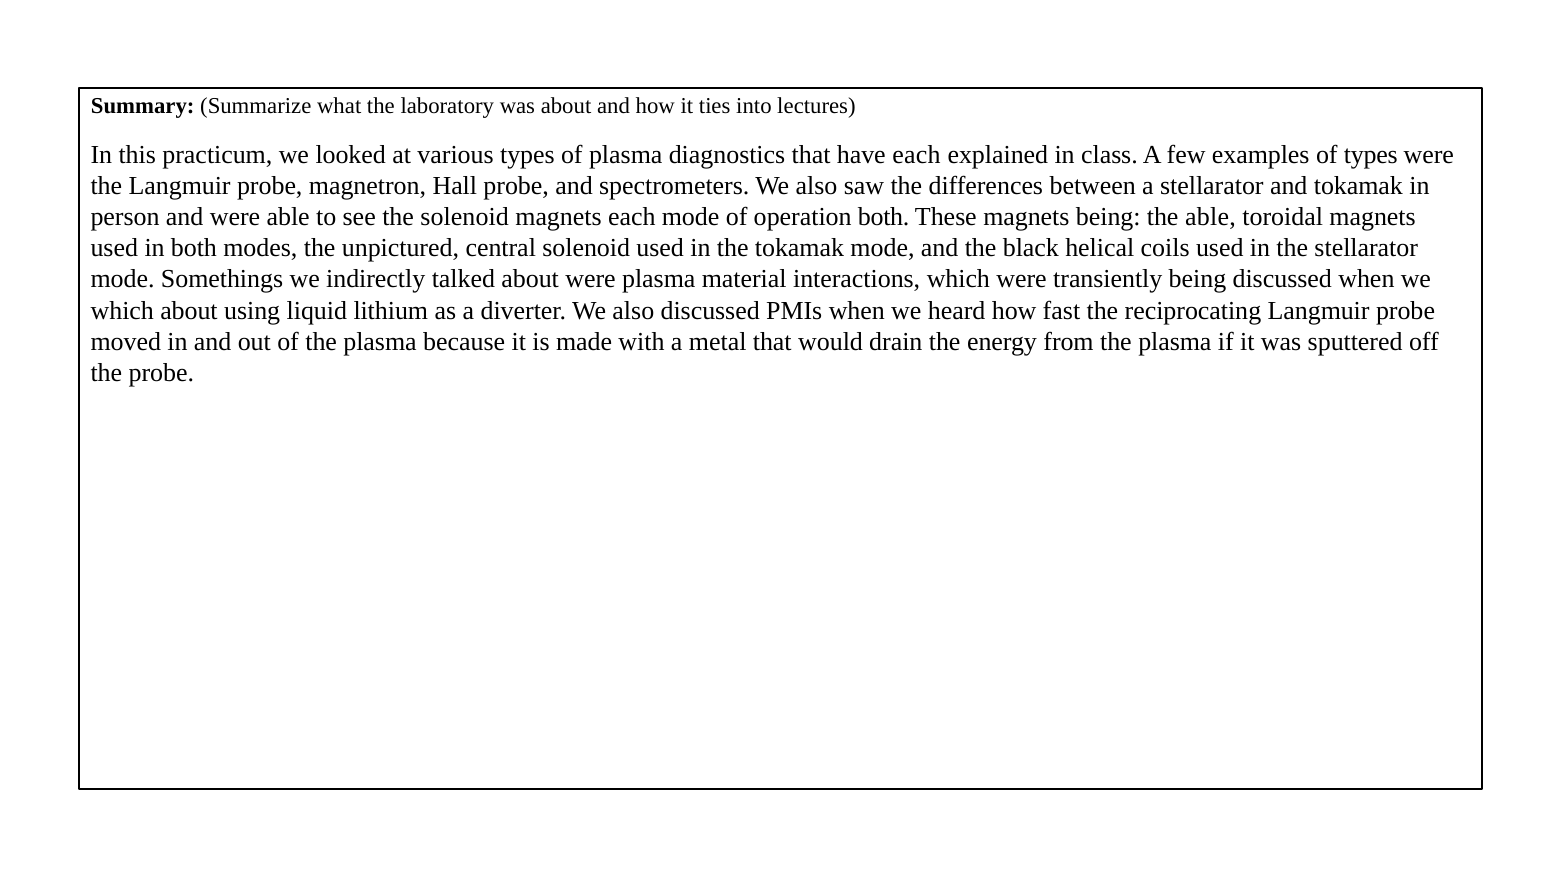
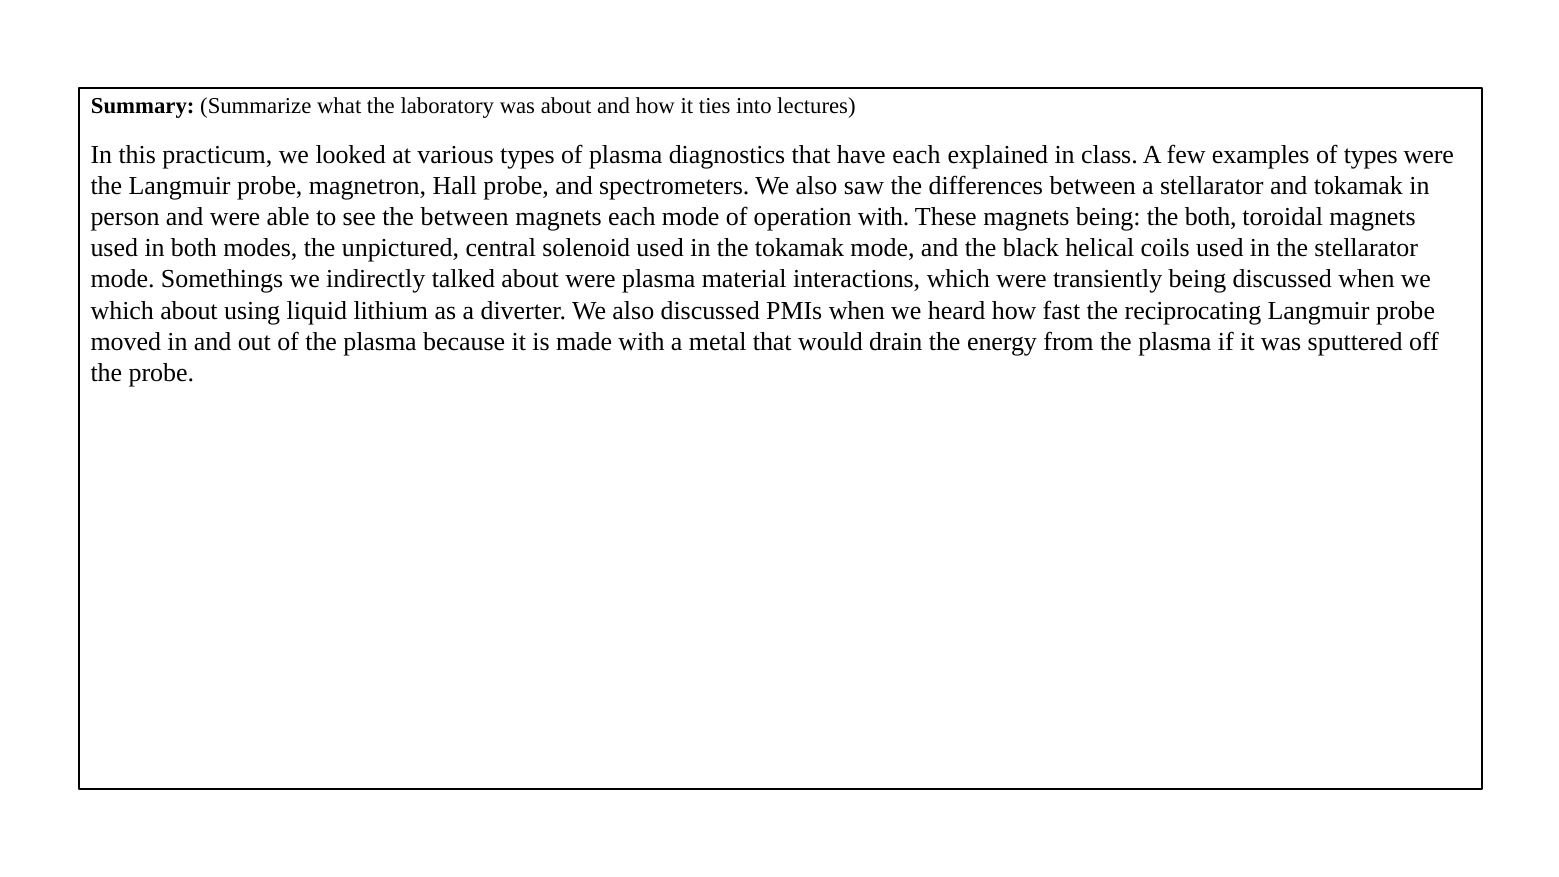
the solenoid: solenoid -> between (465, 217)
operation both: both -> with (884, 217)
the able: able -> both (1211, 217)
